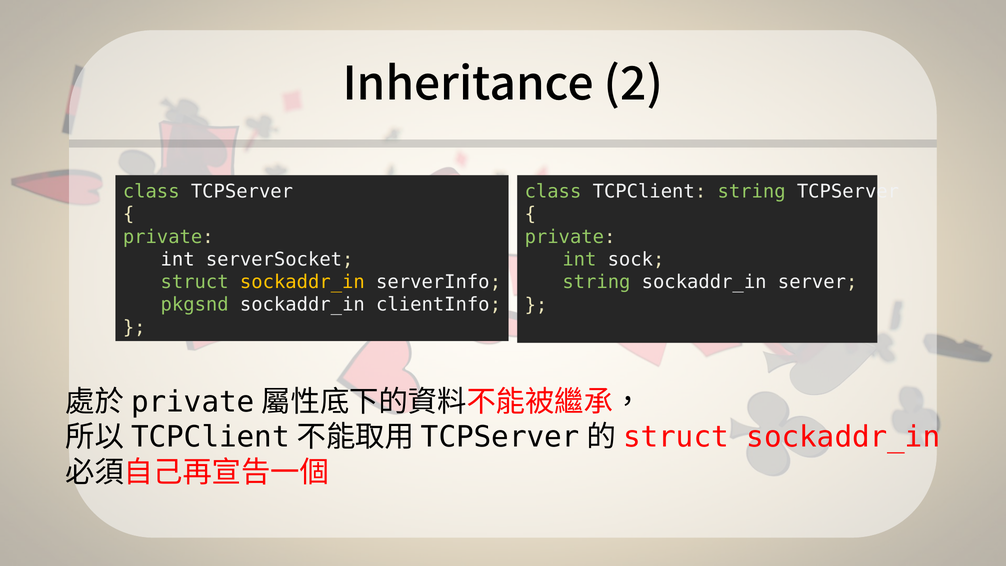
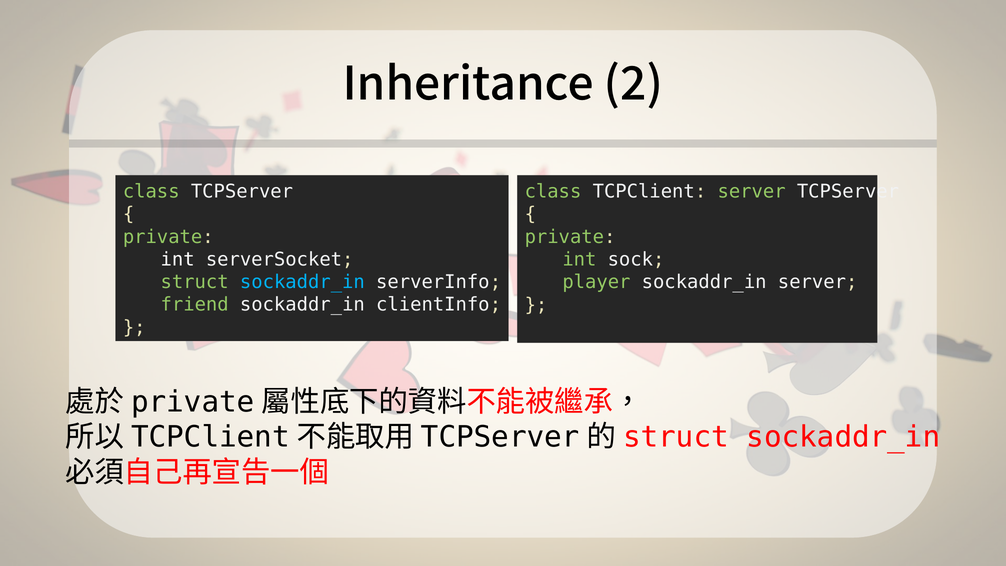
TCPClient string: string -> server (752, 192)
sockaddr_in colour: yellow -> light blue (302, 282)
string: string -> player (596, 282)
pkgsnd: pkgsnd -> friend (195, 305)
